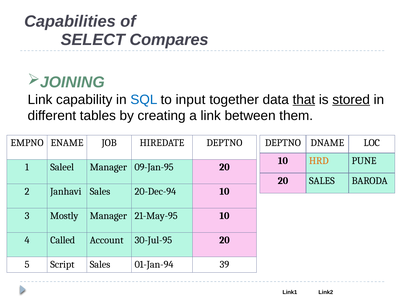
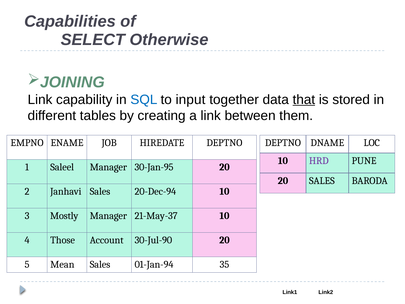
Compares: Compares -> Otherwise (169, 40)
stored underline: present -> none (351, 99)
HRD colour: orange -> purple (319, 161)
09-Jan-95: 09-Jan-95 -> 30-Jan-95 (154, 167)
21-May-95: 21-May-95 -> 21-May-37 (156, 216)
Called: Called -> Those (63, 240)
30-Jul-95: 30-Jul-95 -> 30-Jul-90 (153, 240)
Script: Script -> Mean (62, 264)
39: 39 -> 35 (224, 264)
